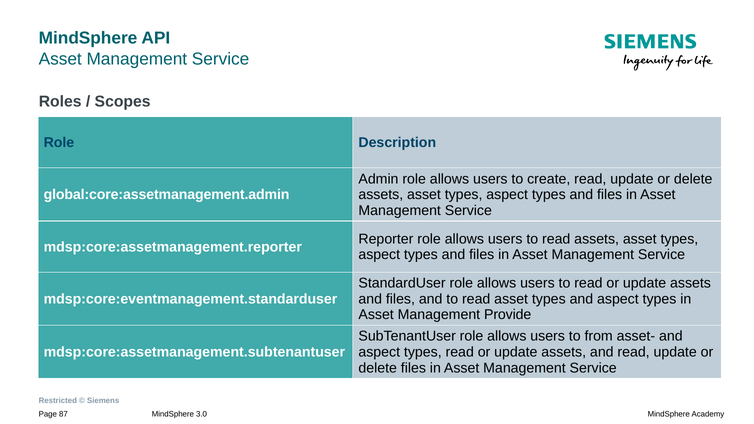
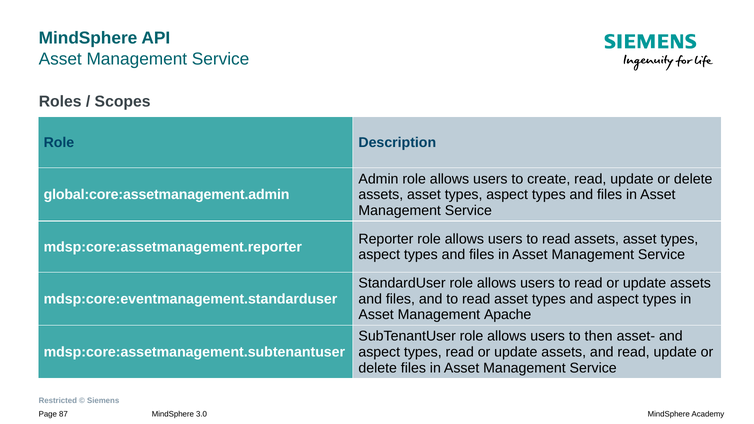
Provide: Provide -> Apache (508, 315)
from: from -> then (599, 336)
